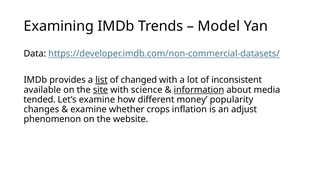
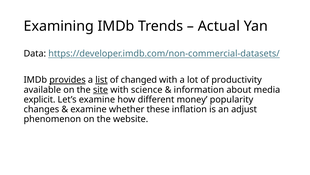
Model: Model -> Actual (219, 26)
provides underline: none -> present (67, 80)
inconsistent: inconsistent -> productivity (237, 80)
information underline: present -> none (199, 89)
tended: tended -> explicit (40, 99)
crops: crops -> these (158, 109)
